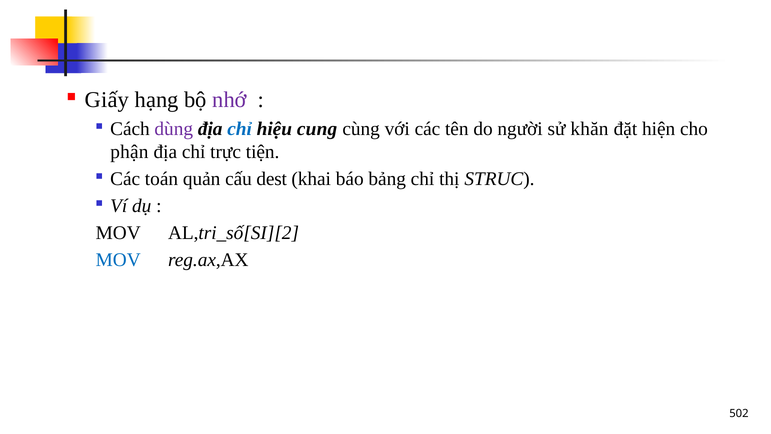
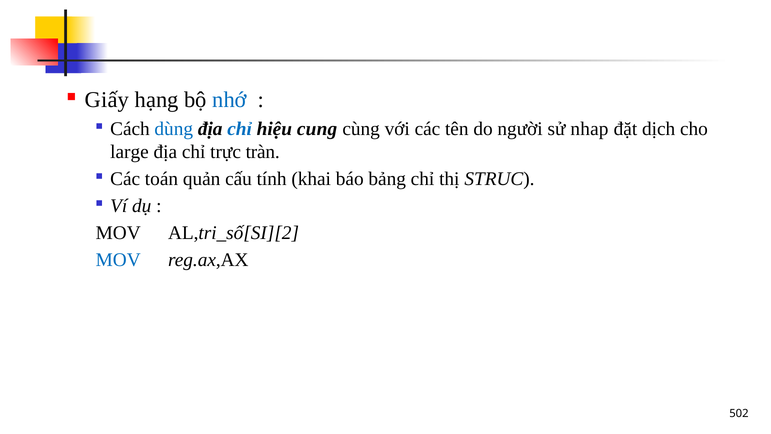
nhớ colour: purple -> blue (229, 100)
dùng colour: purple -> blue (174, 129)
khăn: khăn -> nhap (589, 129)
hiện: hiện -> dịch (659, 129)
phận: phận -> large (129, 152)
tiện: tiện -> tràn (263, 152)
dest: dest -> tính (272, 179)
